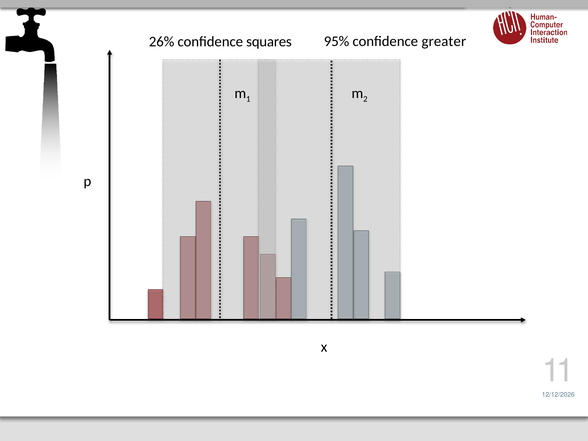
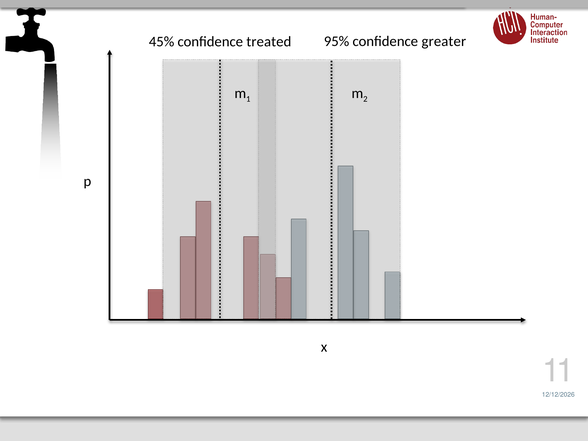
26%: 26% -> 45% (162, 42)
squares: squares -> treated (269, 42)
